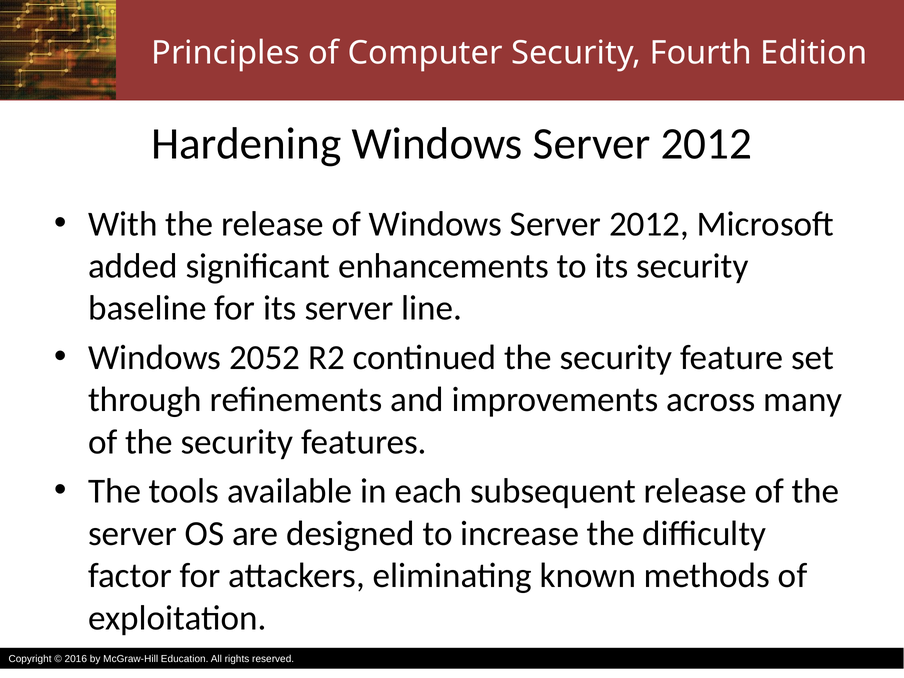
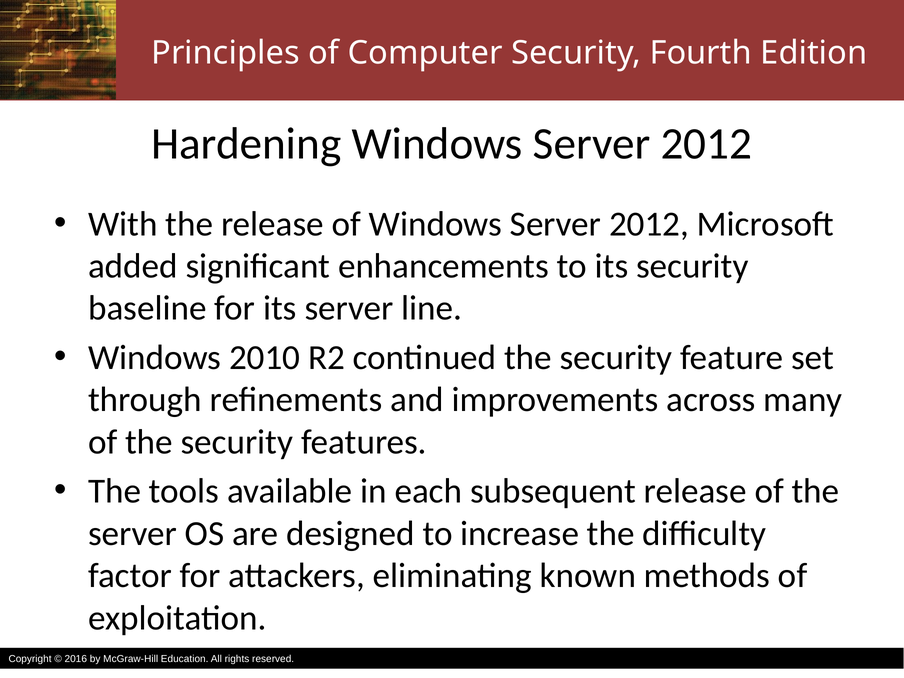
2052: 2052 -> 2010 (265, 358)
